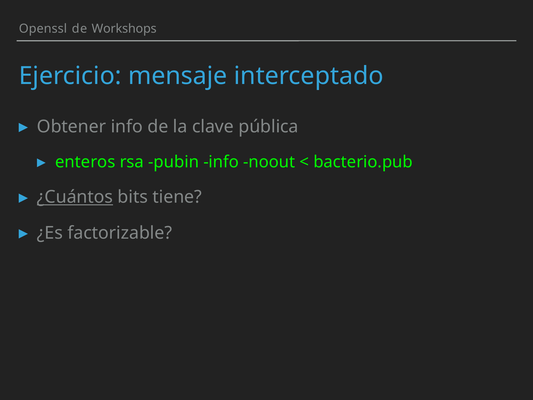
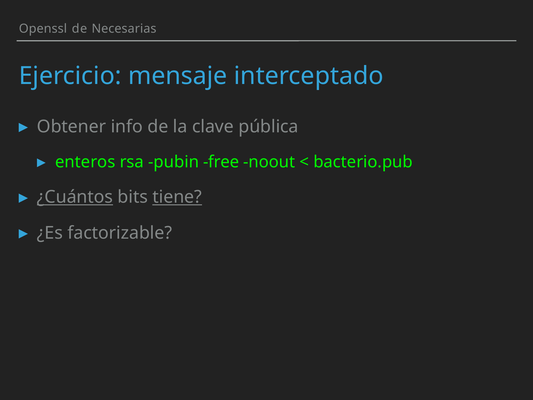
Workshops: Workshops -> Necesarias (124, 29)
pubin info: info -> free (221, 162)
tiene underline: none -> present (177, 197)
